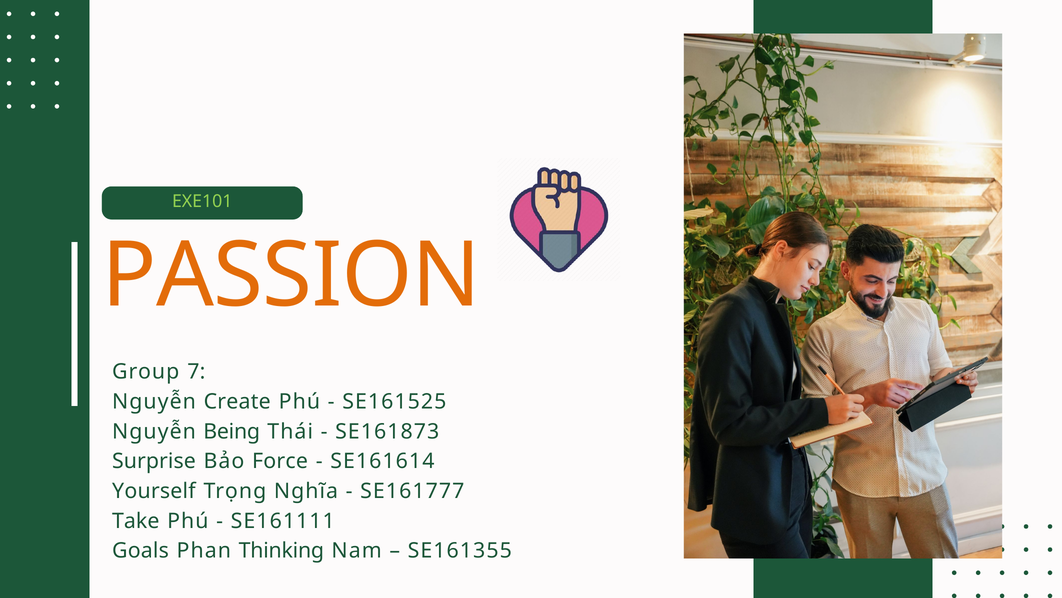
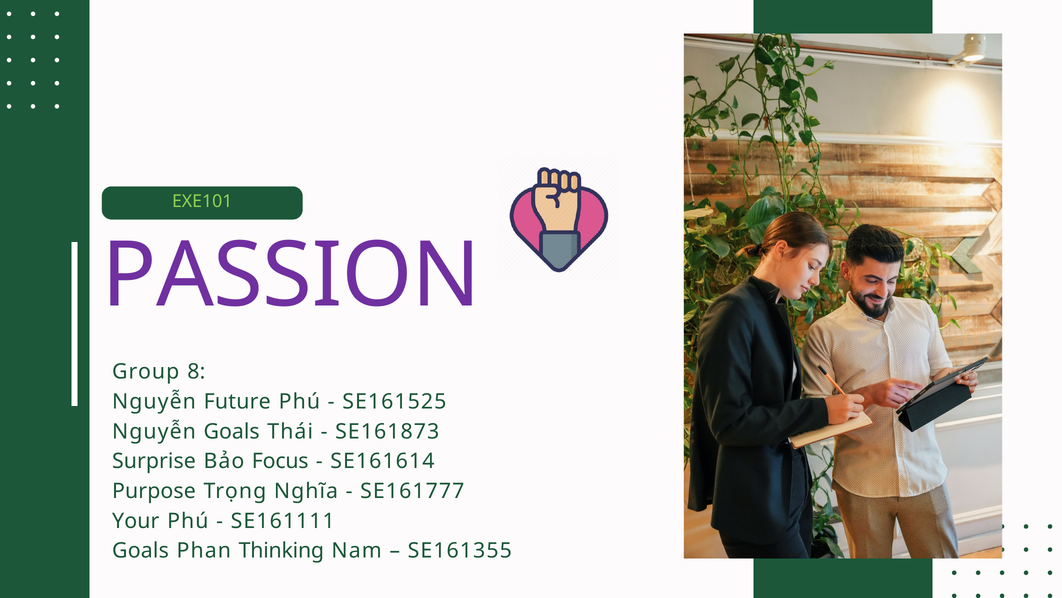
PASSION colour: orange -> purple (291, 275)
7: 7 -> 8 (196, 371)
Create: Create -> Future (237, 401)
Nguyễn Being: Being -> Goals (232, 431)
Force: Force -> Focus (280, 461)
Yourself: Yourself -> Purpose (154, 491)
Take: Take -> Your (136, 521)
